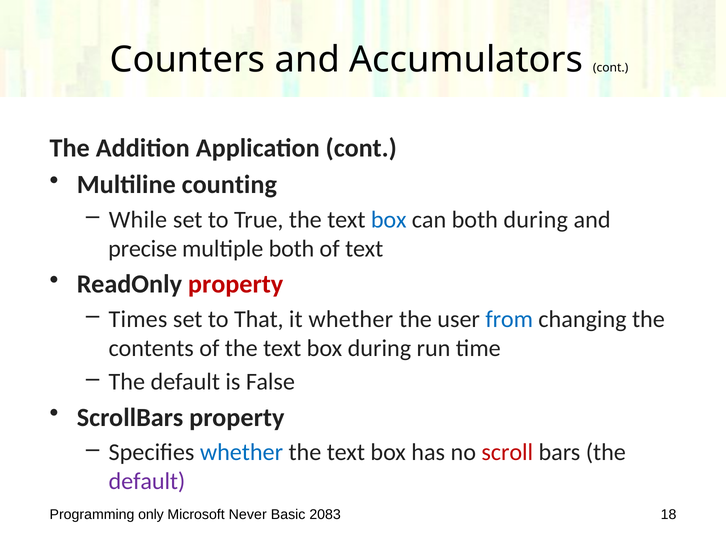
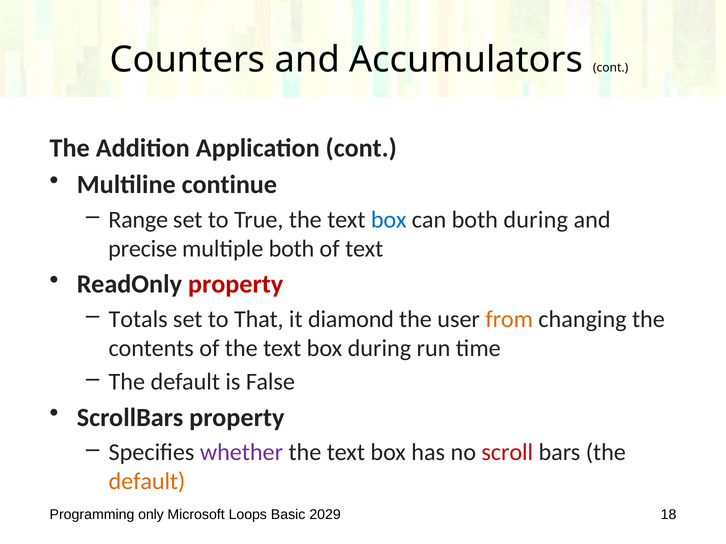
counting: counting -> continue (229, 185)
While: While -> Range (138, 220)
Times: Times -> Totals (138, 319)
it whether: whether -> diamond (351, 319)
from colour: blue -> orange (509, 319)
whether colour: blue -> purple (241, 453)
default colour: purple -> orange (147, 482)
Never: Never -> Loops (248, 515)
2083: 2083 -> 2029 (325, 515)
